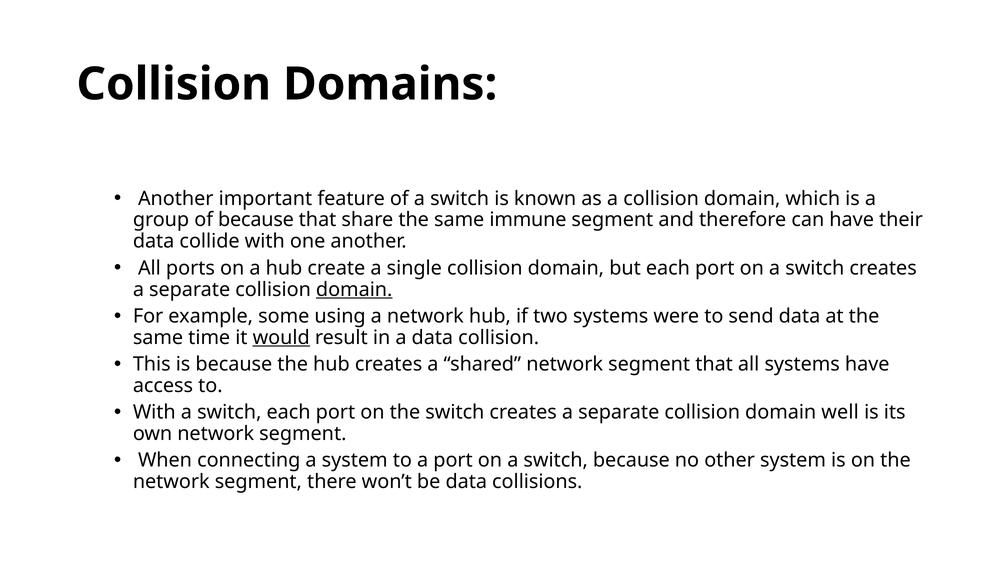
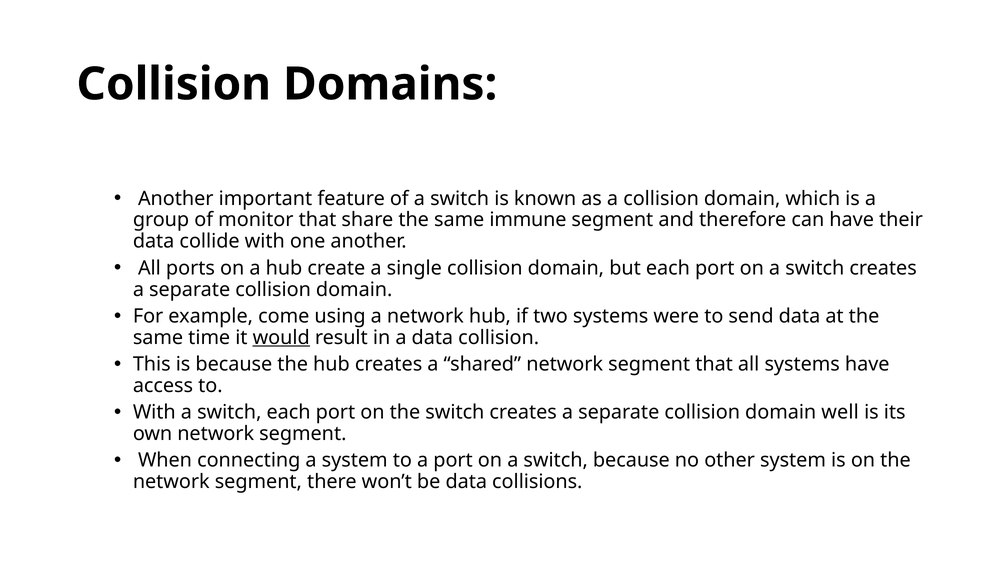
of because: because -> monitor (256, 220)
domain underline: present -> none (354, 290)
some: some -> come (284, 316)
